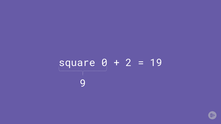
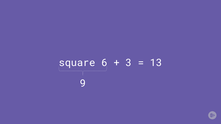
0: 0 -> 6 (104, 63)
2: 2 -> 3 (129, 63)
19: 19 -> 13 (156, 63)
